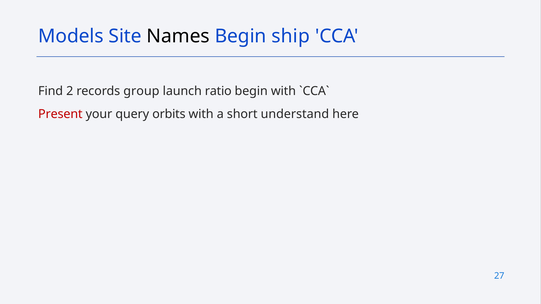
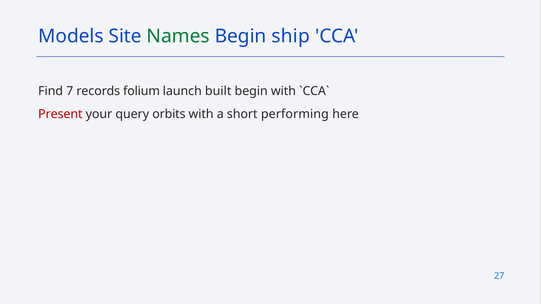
Names colour: black -> green (178, 36)
2: 2 -> 7 (70, 91)
group: group -> folium (142, 91)
ratio: ratio -> built (218, 91)
understand: understand -> performing (295, 114)
